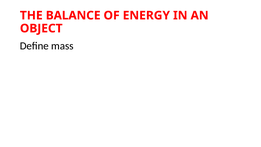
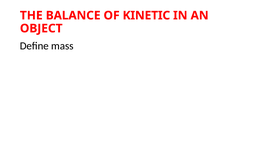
ENERGY: ENERGY -> KINETIC (146, 15)
